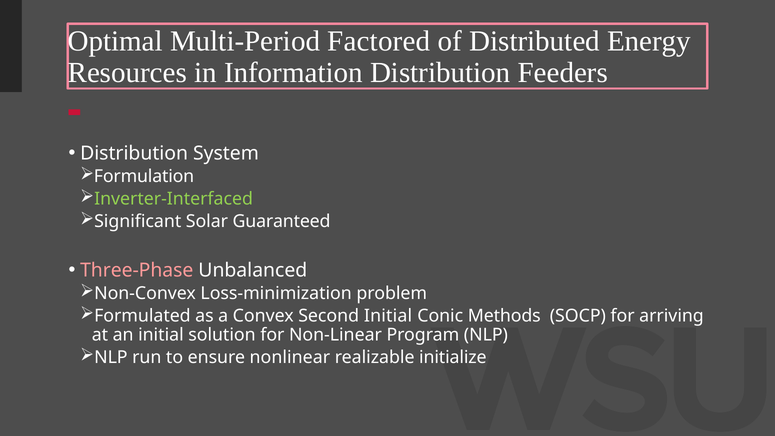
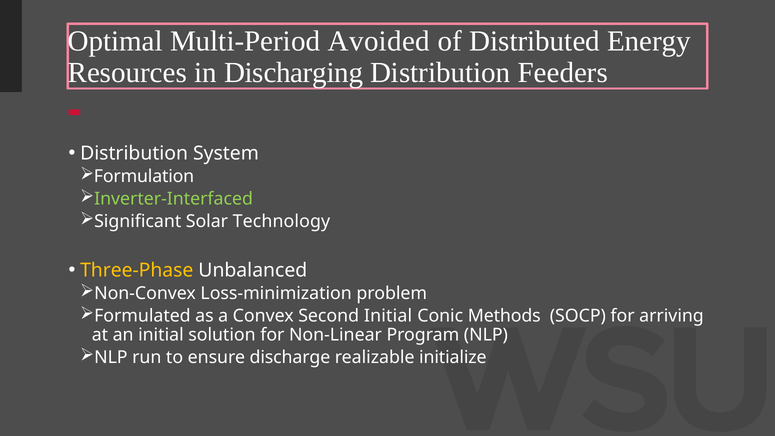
Factored: Factored -> Avoided (379, 41)
Information: Information -> Discharging (294, 73)
Guaranteed: Guaranteed -> Technology (281, 221)
Three-Phase colour: pink -> yellow (137, 270)
nonlinear: nonlinear -> discharge (290, 357)
